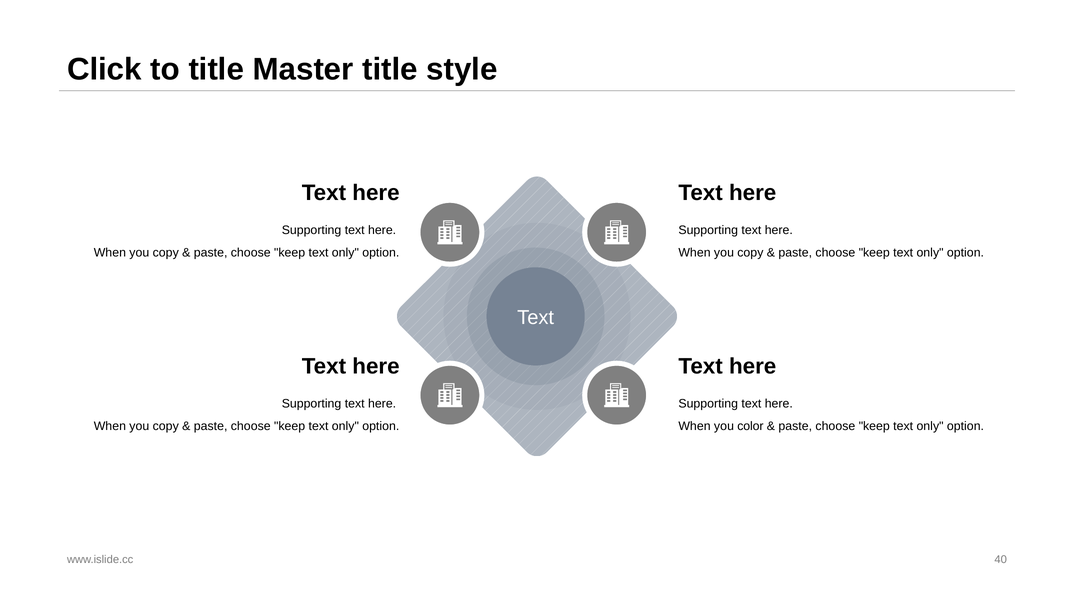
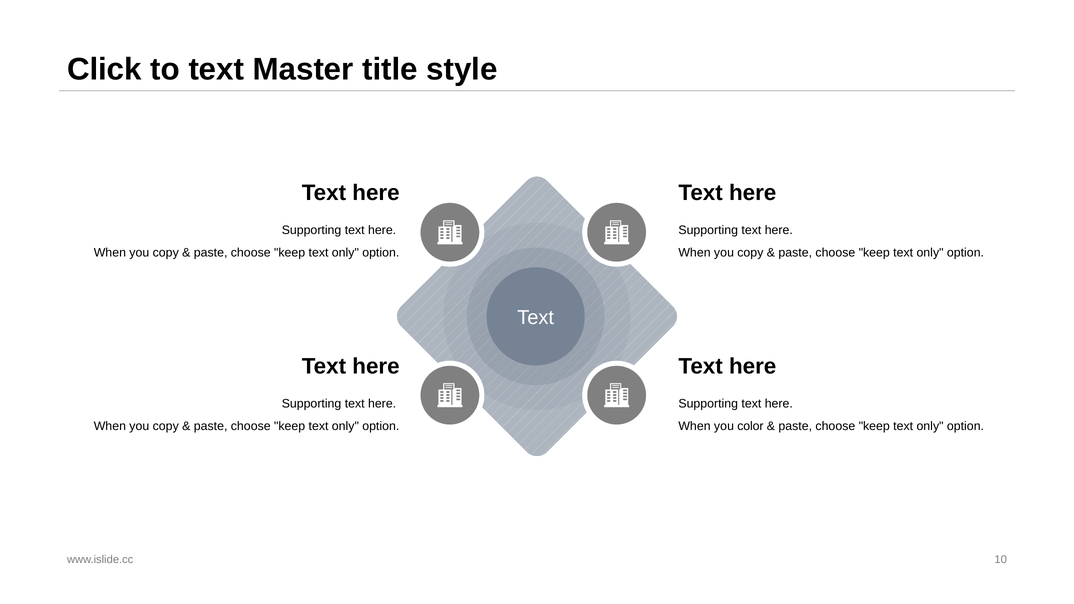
to title: title -> text (216, 69)
40: 40 -> 10 (1001, 560)
